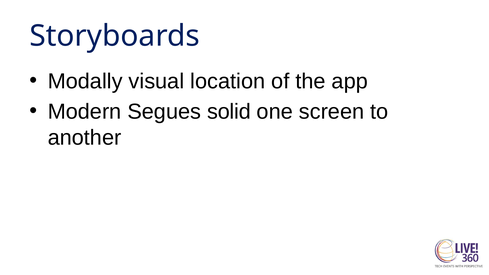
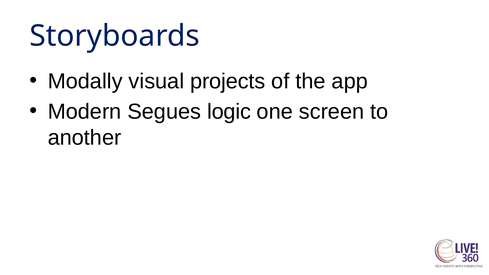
location: location -> projects (228, 81)
solid: solid -> logic (229, 112)
